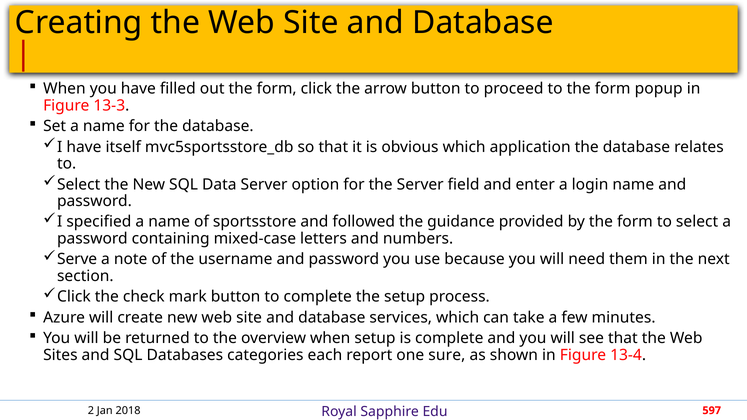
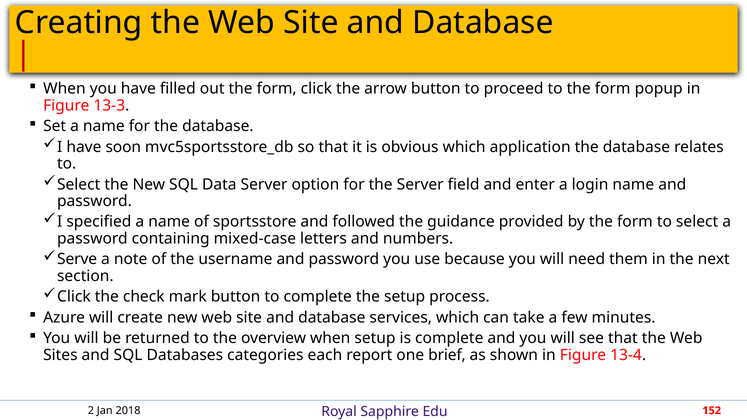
itself: itself -> soon (123, 147)
sure: sure -> brief (447, 355)
597: 597 -> 152 (712, 411)
